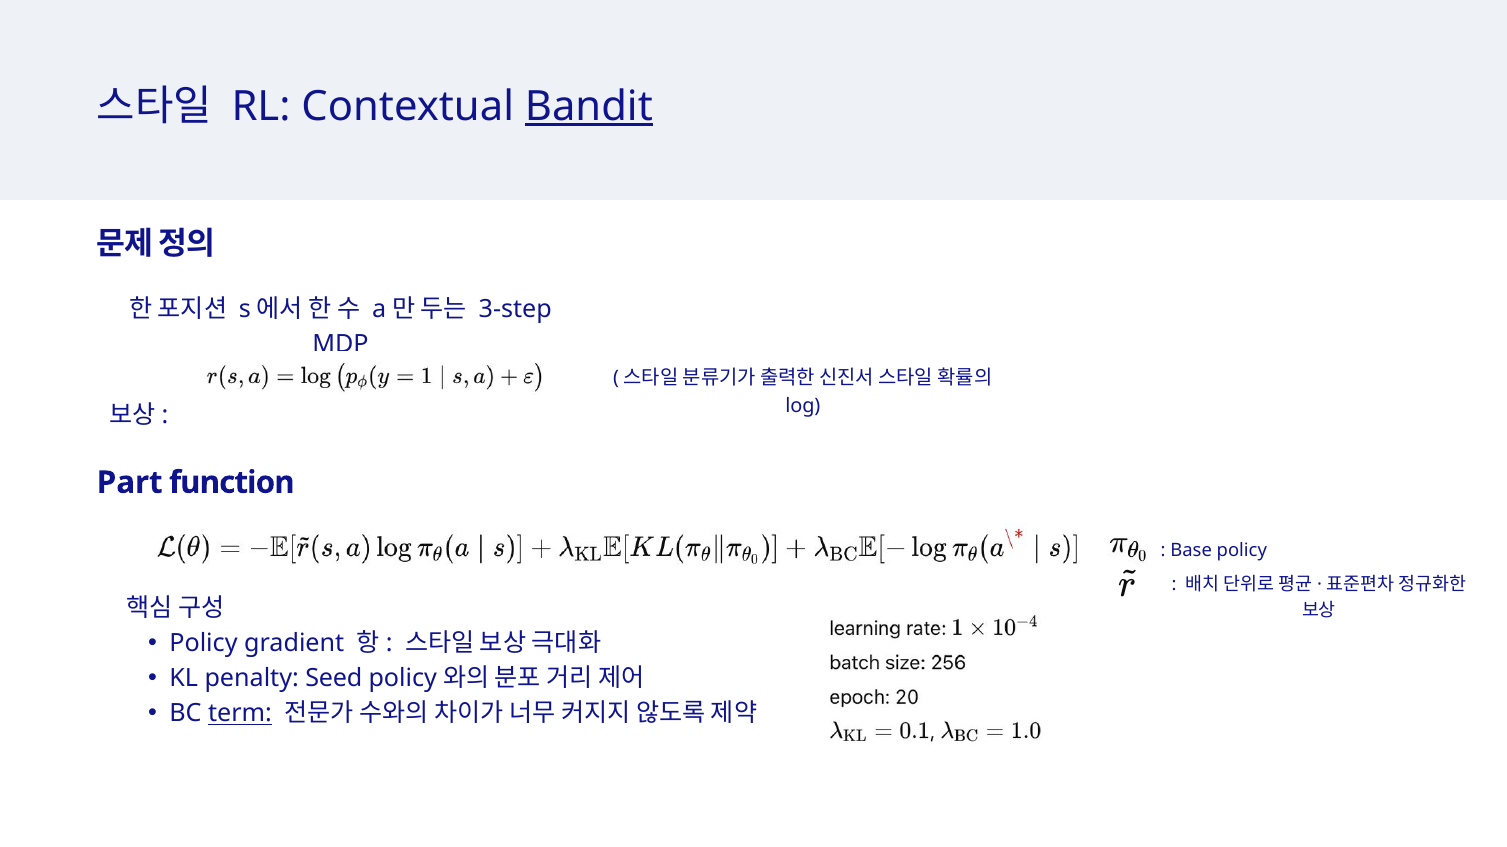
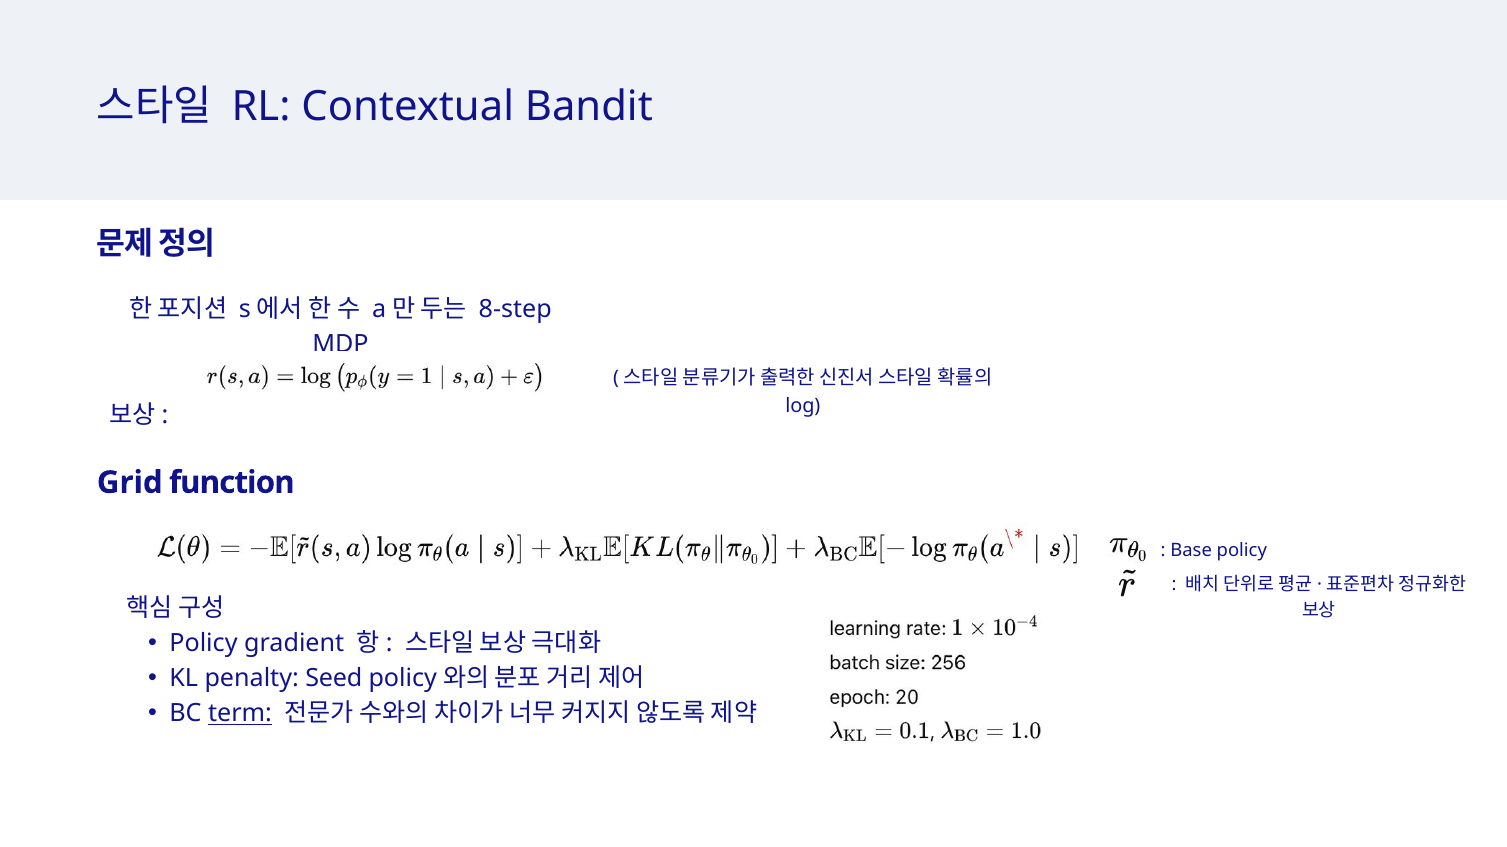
Bandit underline: present -> none (589, 107)
3-step: 3-step -> 8-step (515, 310)
Part: Part -> Grid (130, 483)
